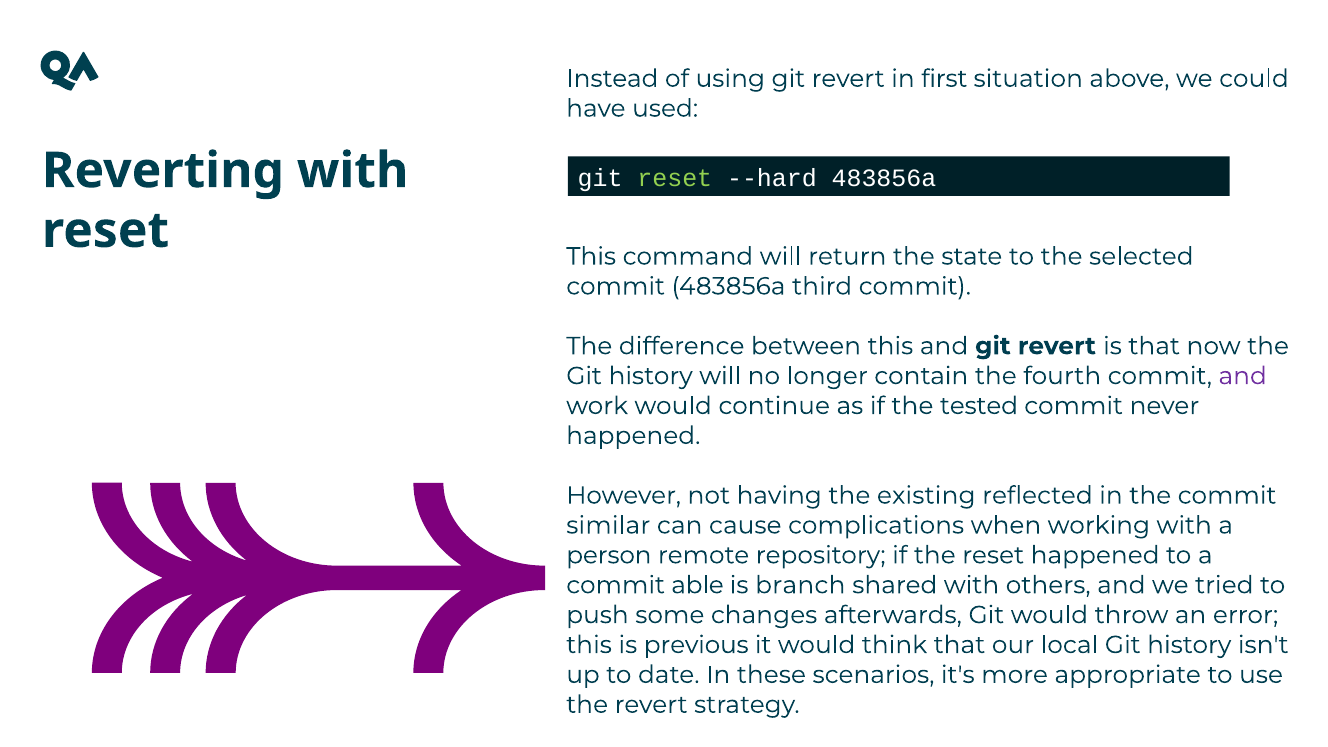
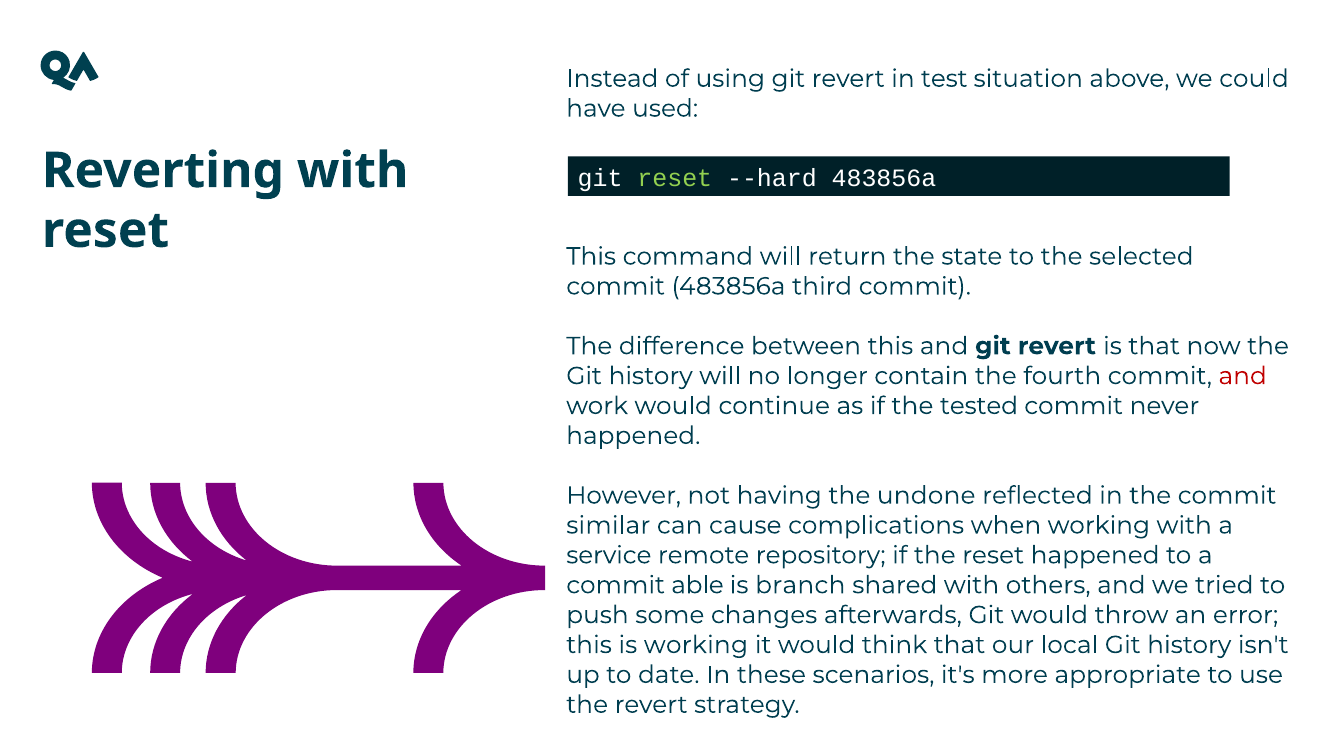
first: first -> test (944, 79)
and colour: purple -> red (1243, 376)
existing: existing -> undone (926, 495)
person: person -> service (609, 555)
is previous: previous -> working (696, 645)
